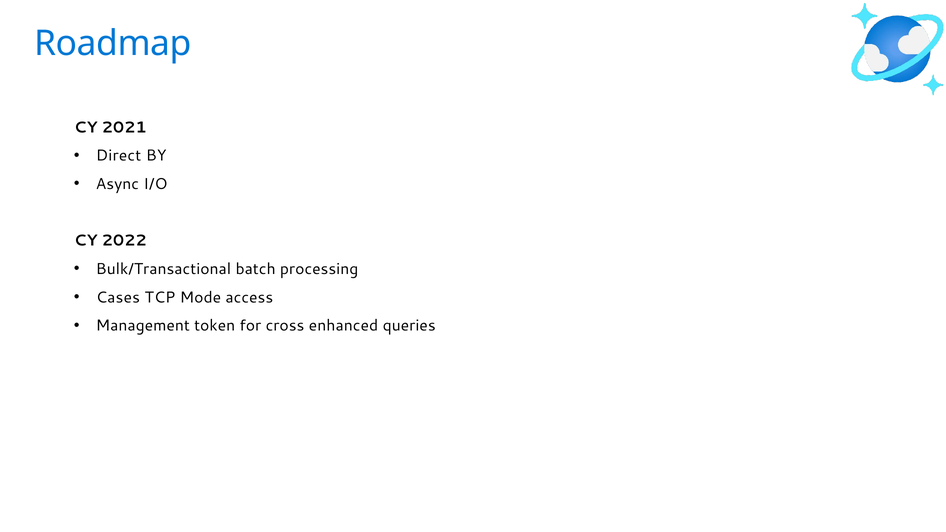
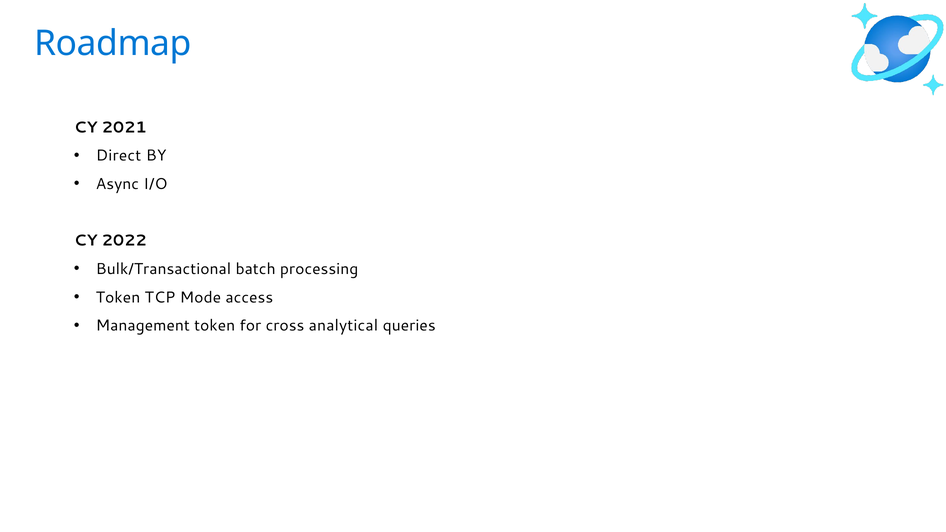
Cases: Cases -> Token (118, 297)
enhanced: enhanced -> analytical (343, 326)
